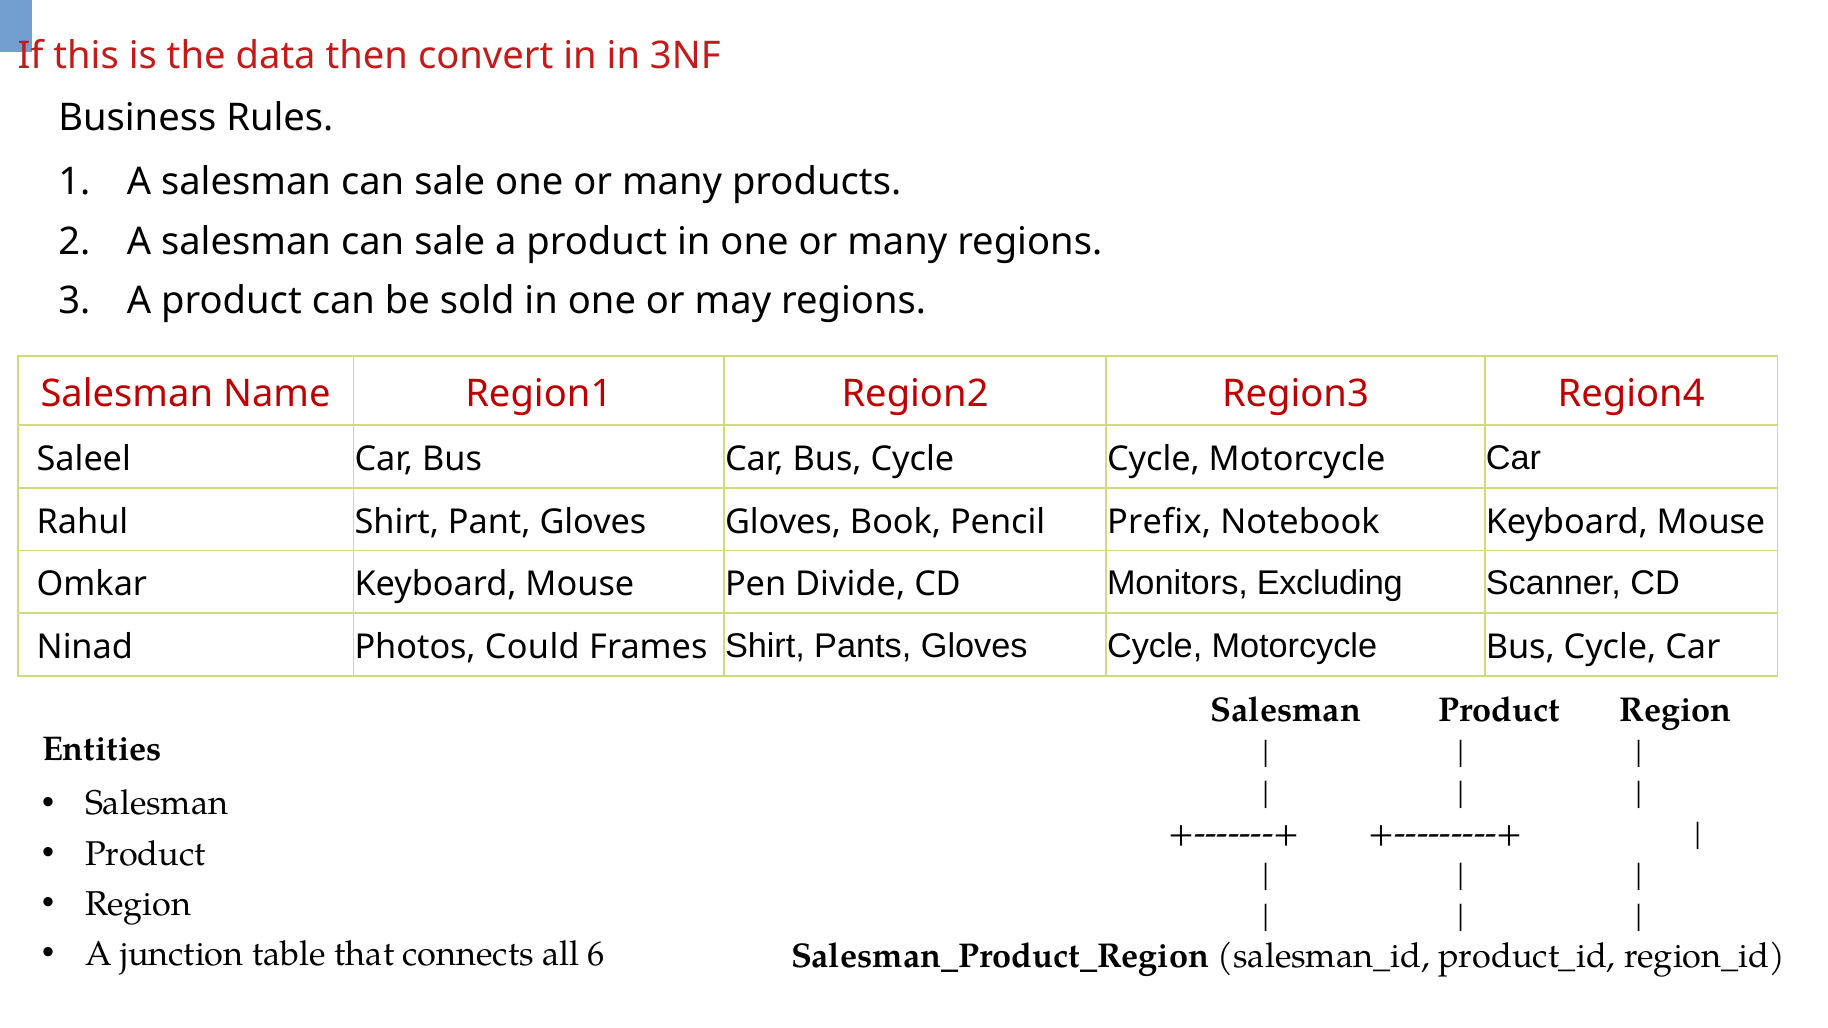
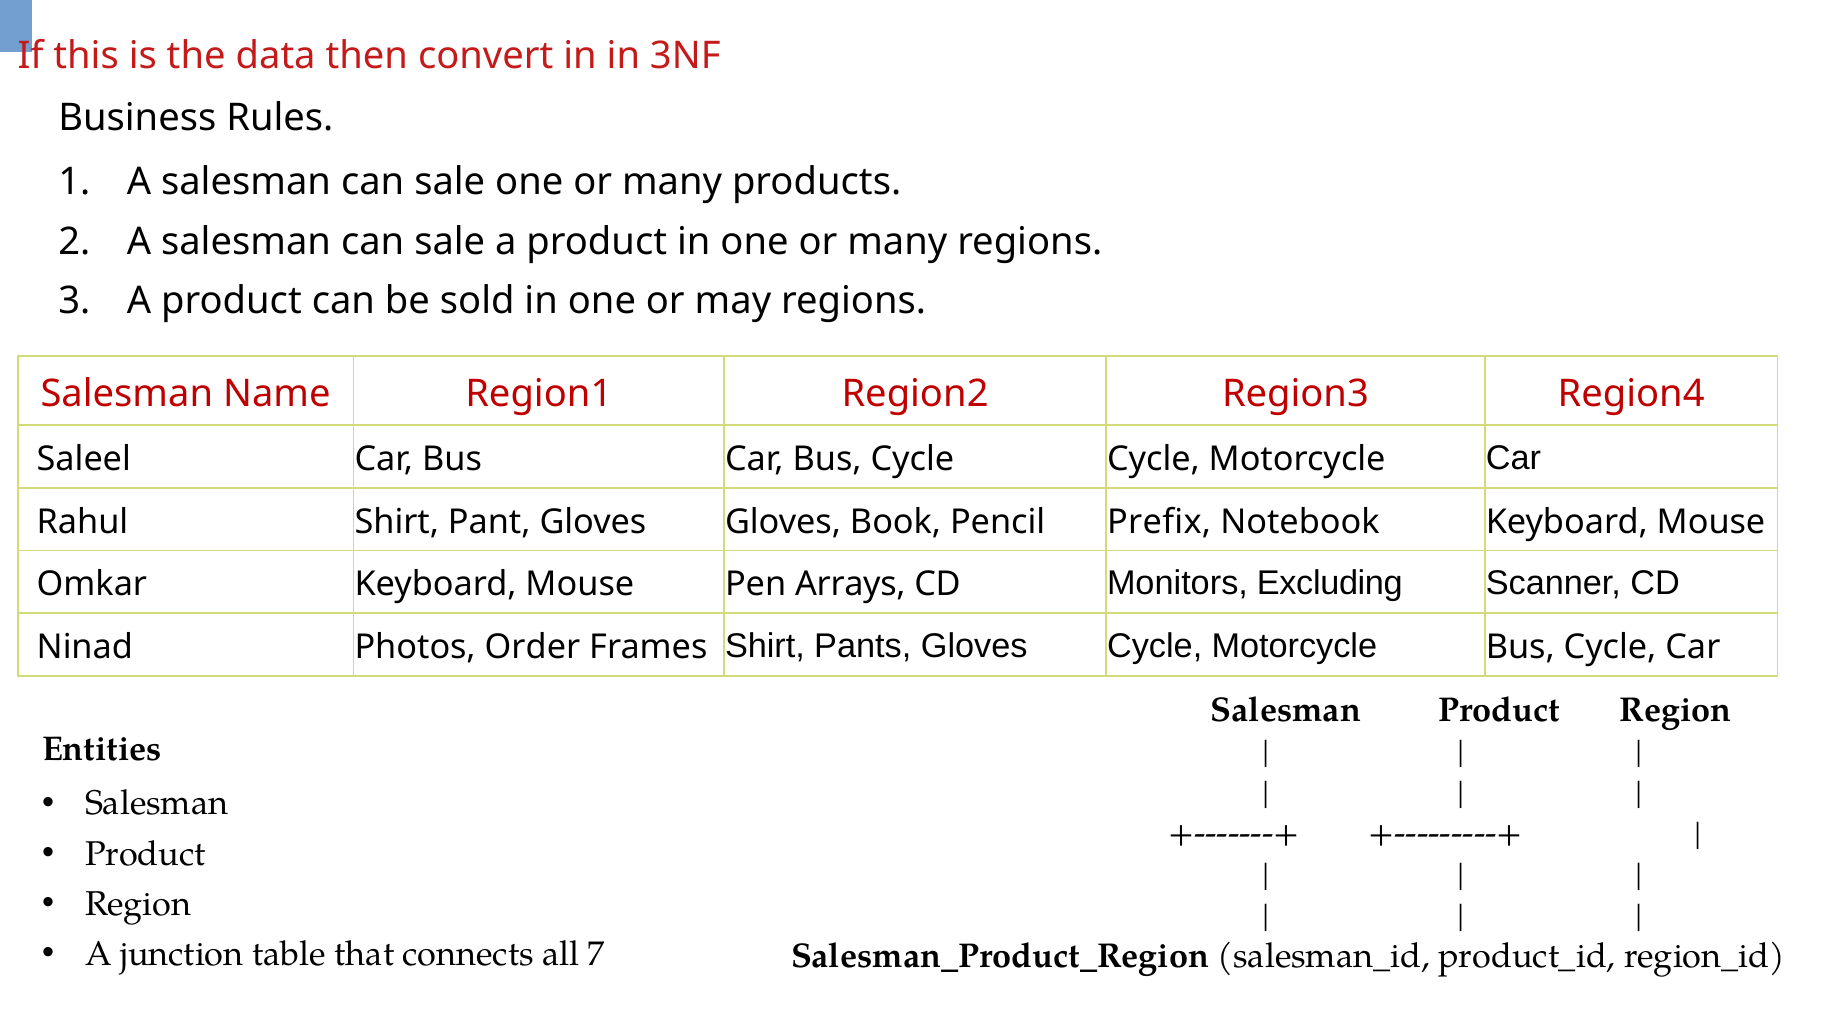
Divide: Divide -> Arrays (850, 585)
Could: Could -> Order (532, 647)
6: 6 -> 7 (597, 955)
